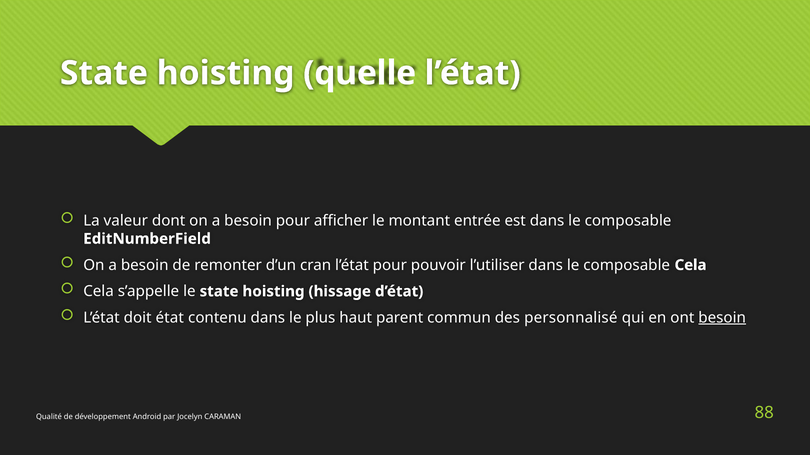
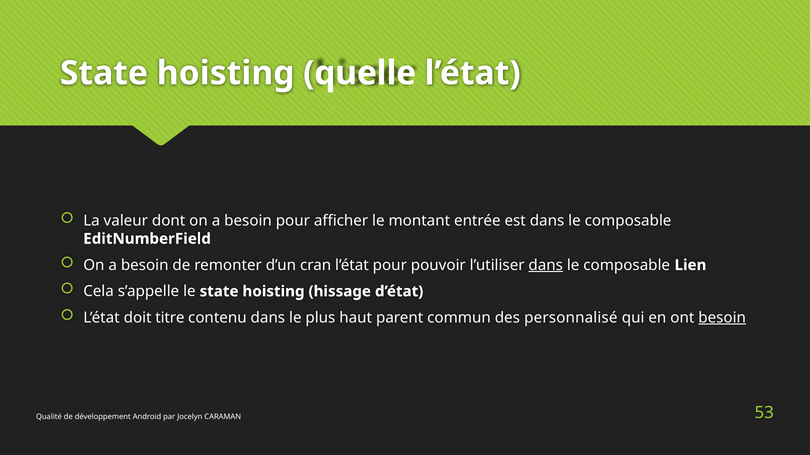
dans underline: none -> present (546, 265)
composable Cela: Cela -> Lien (690, 265)
état: état -> titre (170, 318)
88: 88 -> 53 (764, 413)
